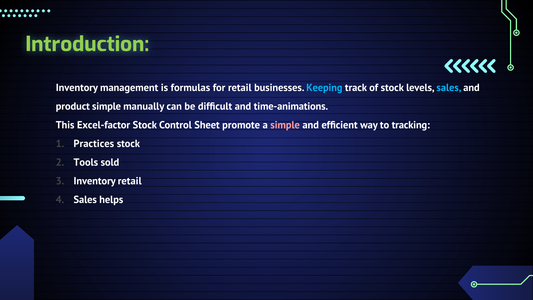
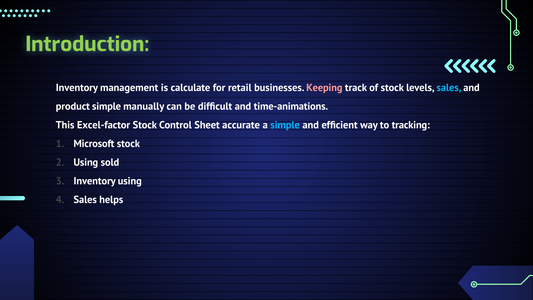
formulas: formulas -> calculate (190, 88)
Keeping colour: light blue -> pink (324, 88)
promote: promote -> accurate (241, 125)
simple colour: pink -> light blue (285, 125)
Practices: Practices -> Microsoft (94, 144)
Tools: Tools -> Using (86, 162)
Inventory retail: retail -> using (130, 181)
